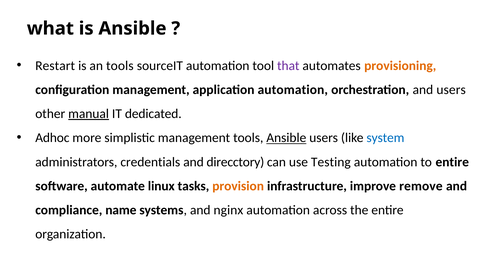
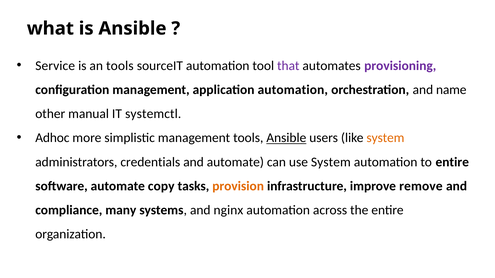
Restart: Restart -> Service (55, 66)
provisioning colour: orange -> purple (400, 66)
and users: users -> name (451, 90)
manual underline: present -> none (89, 114)
dedicated: dedicated -> systemctl (153, 114)
system colour: blue -> orange (385, 138)
and direcctory: direcctory -> automate (235, 162)
use Testing: Testing -> System (331, 162)
linux: linux -> copy (161, 186)
name: name -> many (121, 210)
